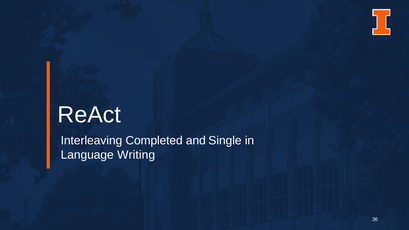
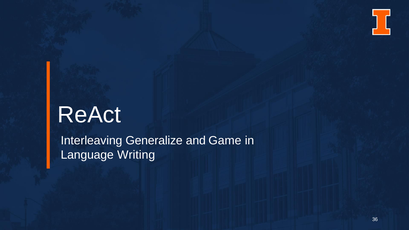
Completed: Completed -> Generalize (154, 141)
Single: Single -> Game (225, 141)
